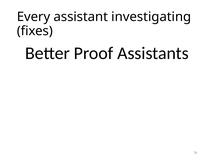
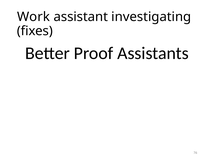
Every: Every -> Work (33, 17)
